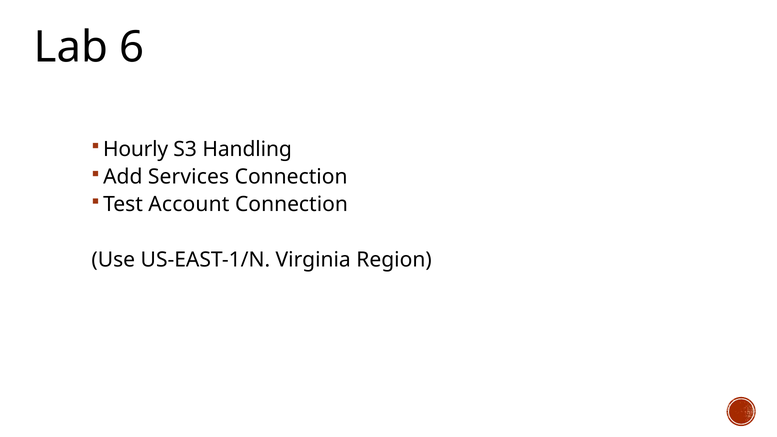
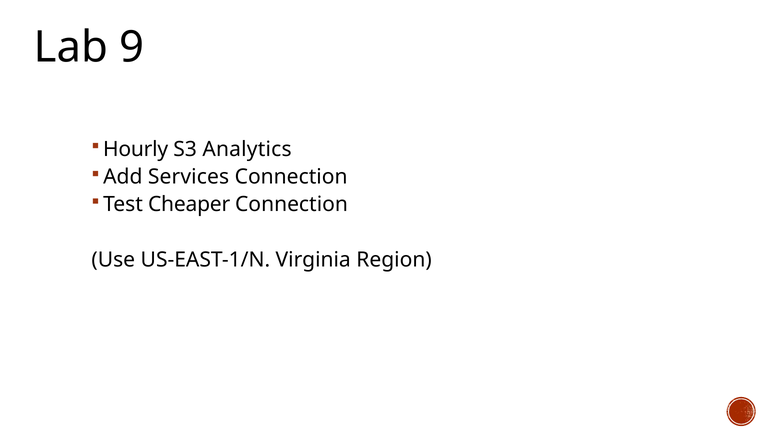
6: 6 -> 9 (132, 47)
Handling: Handling -> Analytics (247, 149)
Account: Account -> Cheaper (189, 204)
